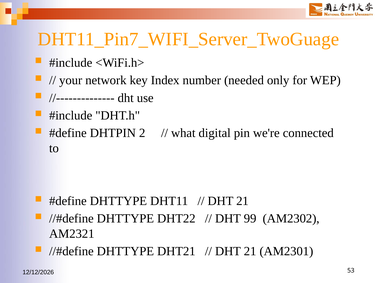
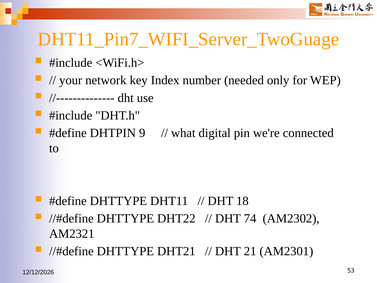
2: 2 -> 9 (142, 133)
21: 21 -> 18 (242, 201)
99: 99 -> 74 (250, 218)
